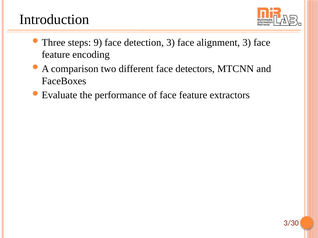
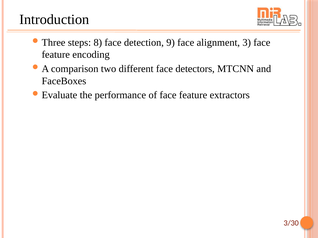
9: 9 -> 8 (98, 43)
detection 3: 3 -> 9 (171, 43)
